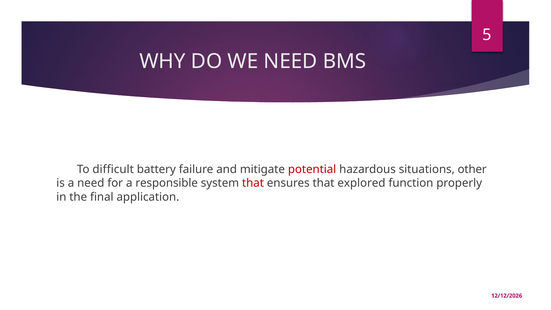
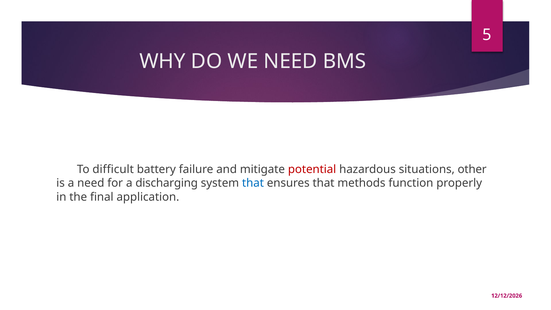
responsible: responsible -> discharging (167, 183)
that colour: red -> blue (253, 183)
explored: explored -> methods (361, 183)
